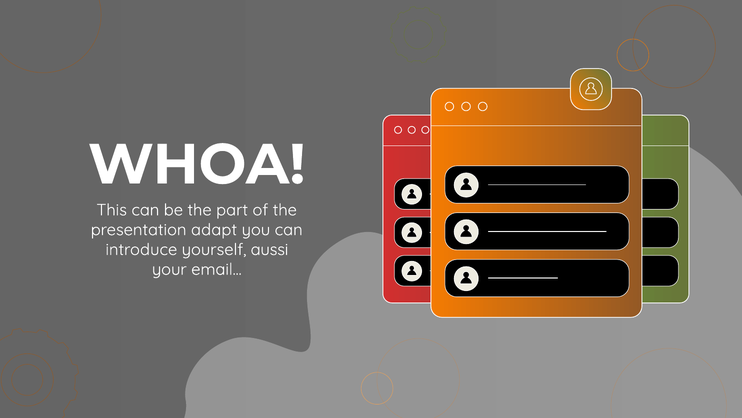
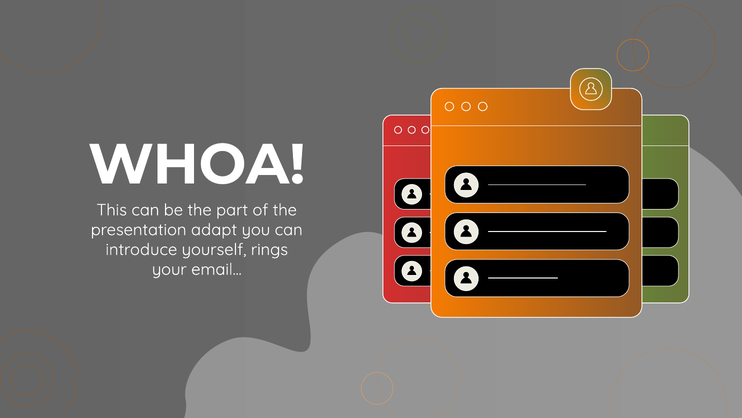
aussi: aussi -> rings (269, 249)
